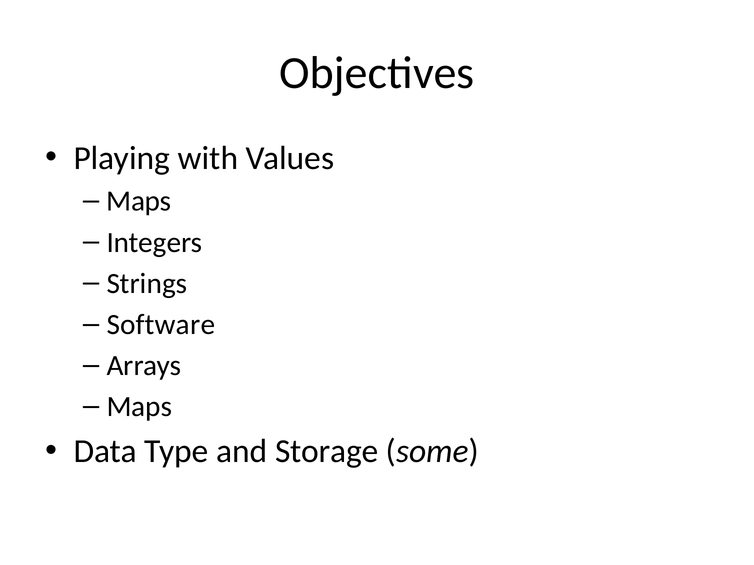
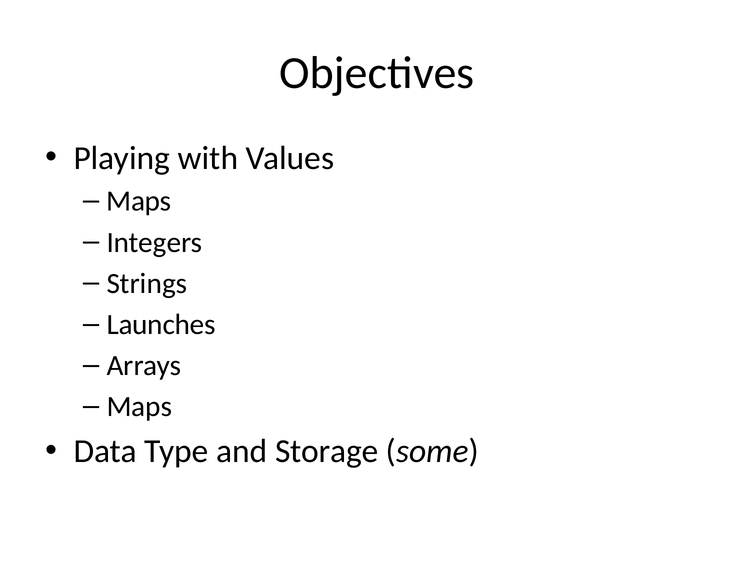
Software: Software -> Launches (161, 325)
